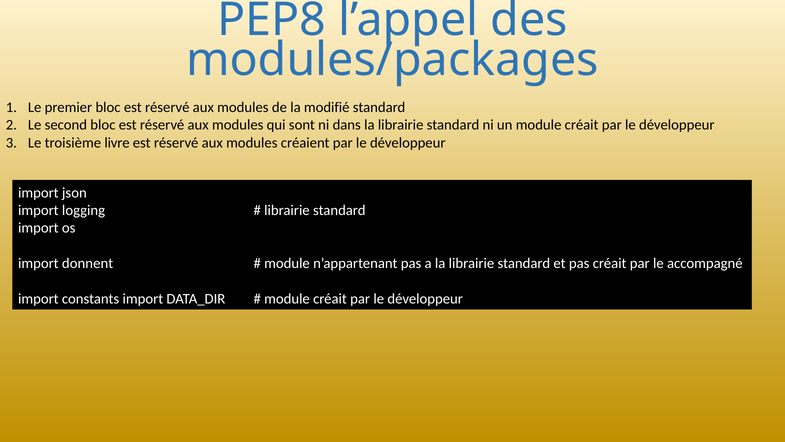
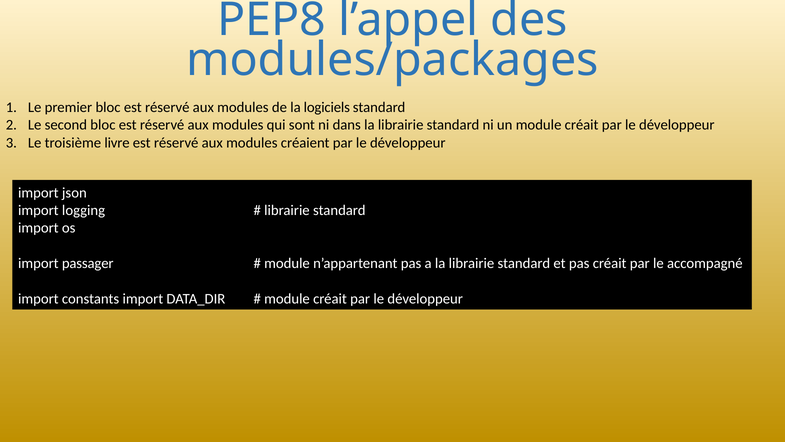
modifié: modifié -> logiciels (327, 107)
donnent: donnent -> passager (88, 263)
